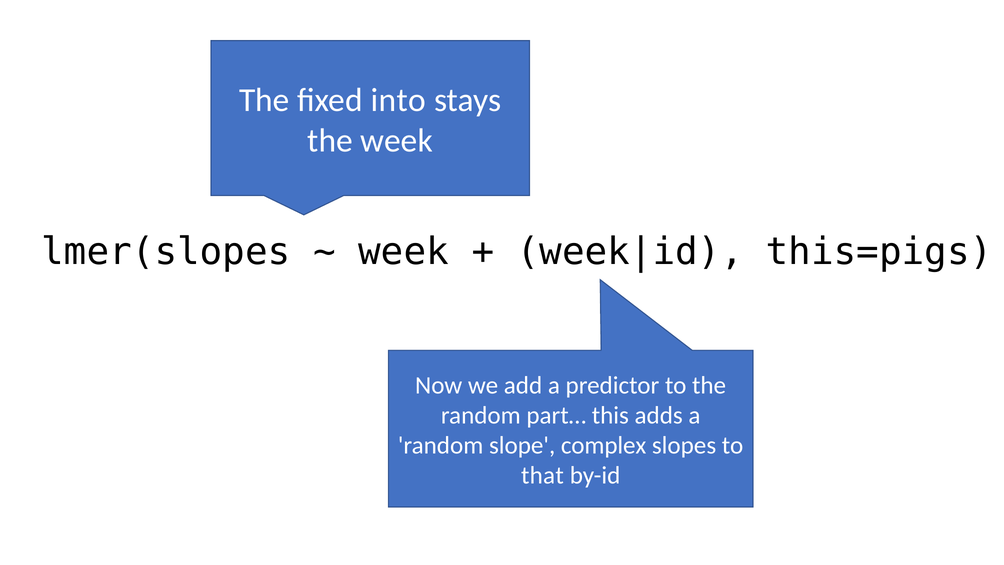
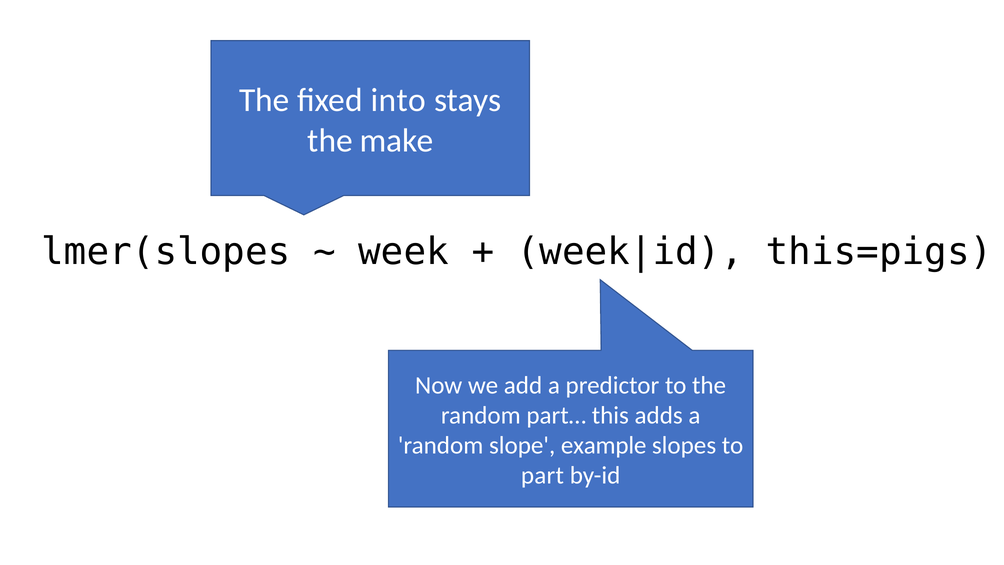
the week: week -> make (397, 140)
complex: complex -> example (604, 445)
that: that -> part (542, 475)
